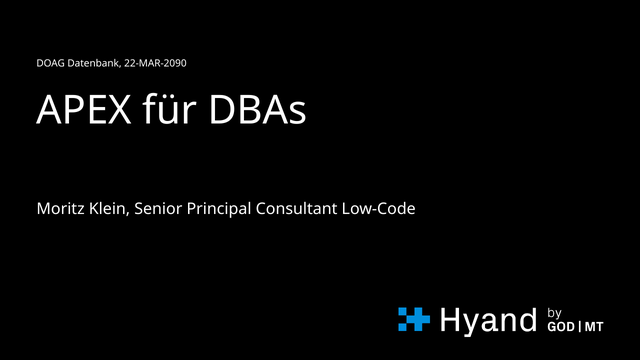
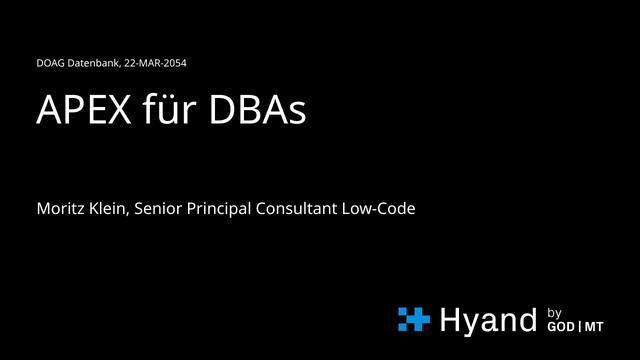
22-MAR-2090: 22-MAR-2090 -> 22-MAR-2054 (155, 63)
